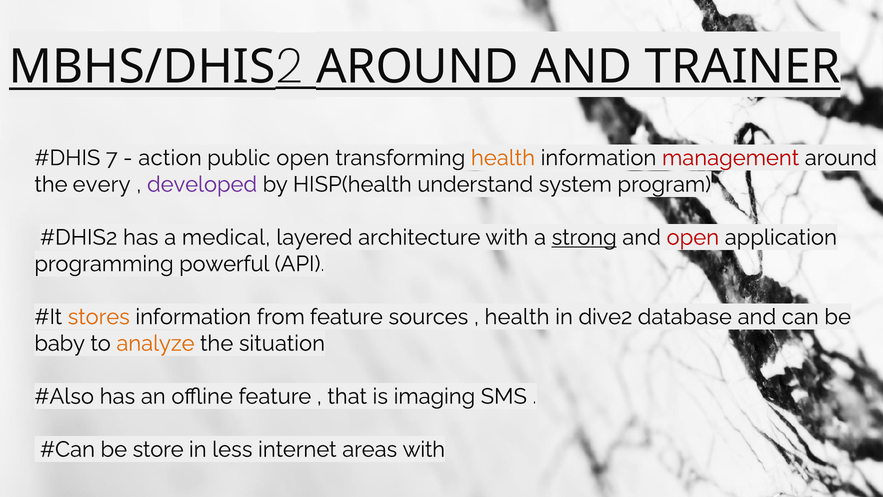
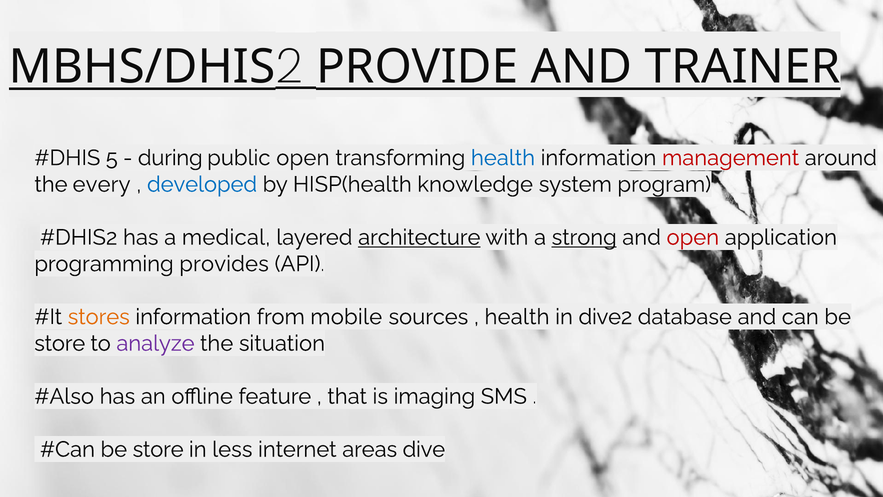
2 AROUND: AROUND -> PROVIDE (417, 67)
7: 7 -> 5 (112, 158)
action: action -> during (170, 158)
health colour: orange -> blue (503, 158)
developed colour: purple -> blue (202, 184)
understand: understand -> knowledge (475, 184)
architecture underline: none -> present (419, 237)
powerful: powerful -> provides (224, 264)
from feature: feature -> mobile (346, 317)
baby: baby -> store (60, 343)
analyze colour: orange -> purple (155, 343)
areas with: with -> dive (424, 449)
